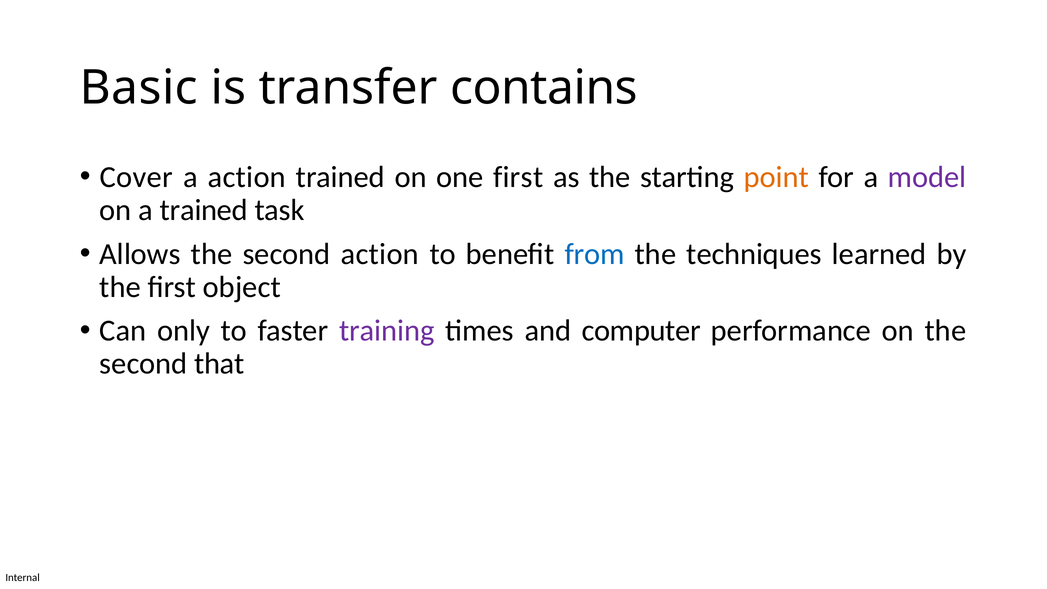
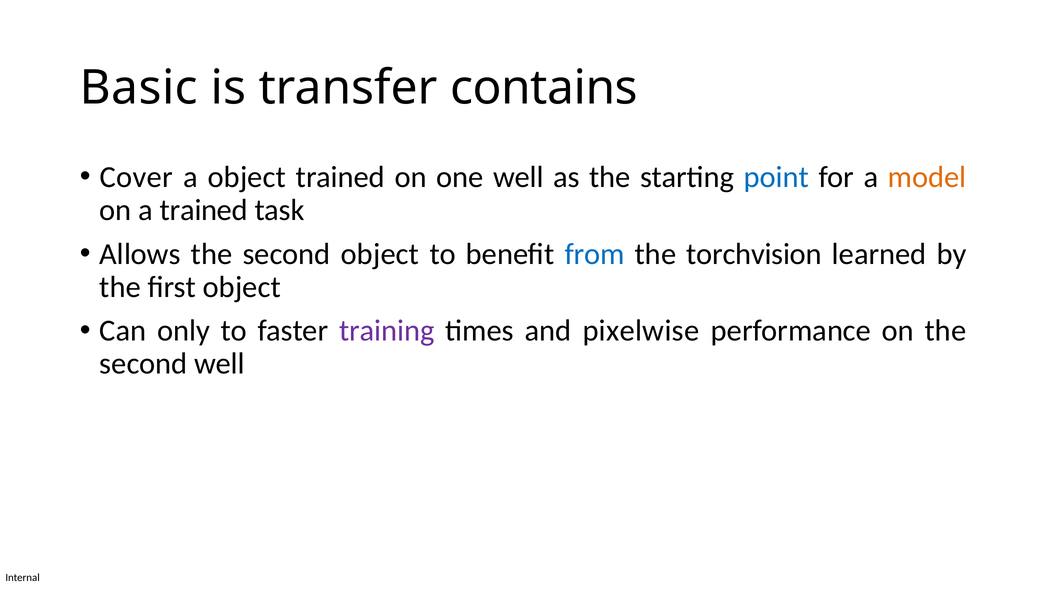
a action: action -> object (247, 177)
one first: first -> well (518, 177)
point colour: orange -> blue (776, 177)
model colour: purple -> orange (927, 177)
second action: action -> object (380, 254)
techniques: techniques -> torchvision (754, 254)
computer: computer -> pixelwise (641, 331)
second that: that -> well (219, 364)
